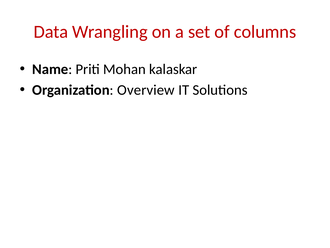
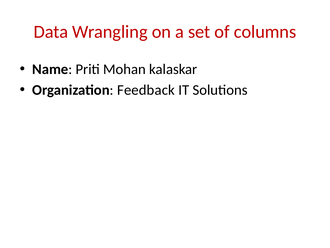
Overview: Overview -> Feedback (146, 90)
